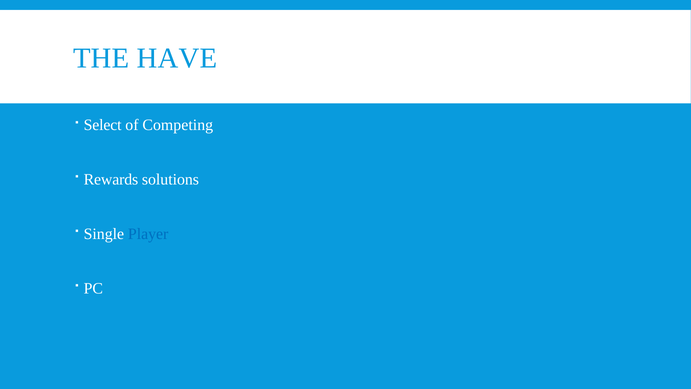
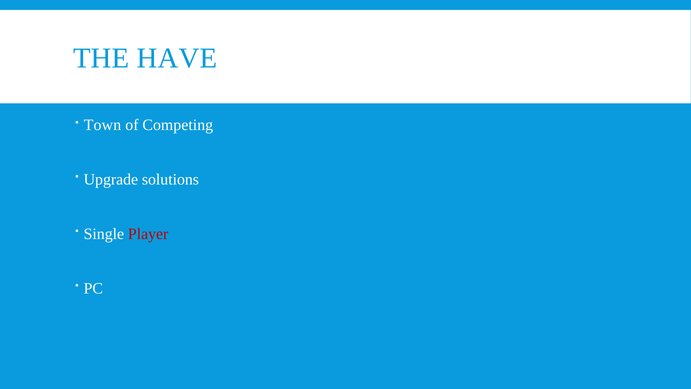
Select: Select -> Town (102, 125)
Rewards: Rewards -> Upgrade (111, 179)
Player colour: blue -> red (148, 234)
